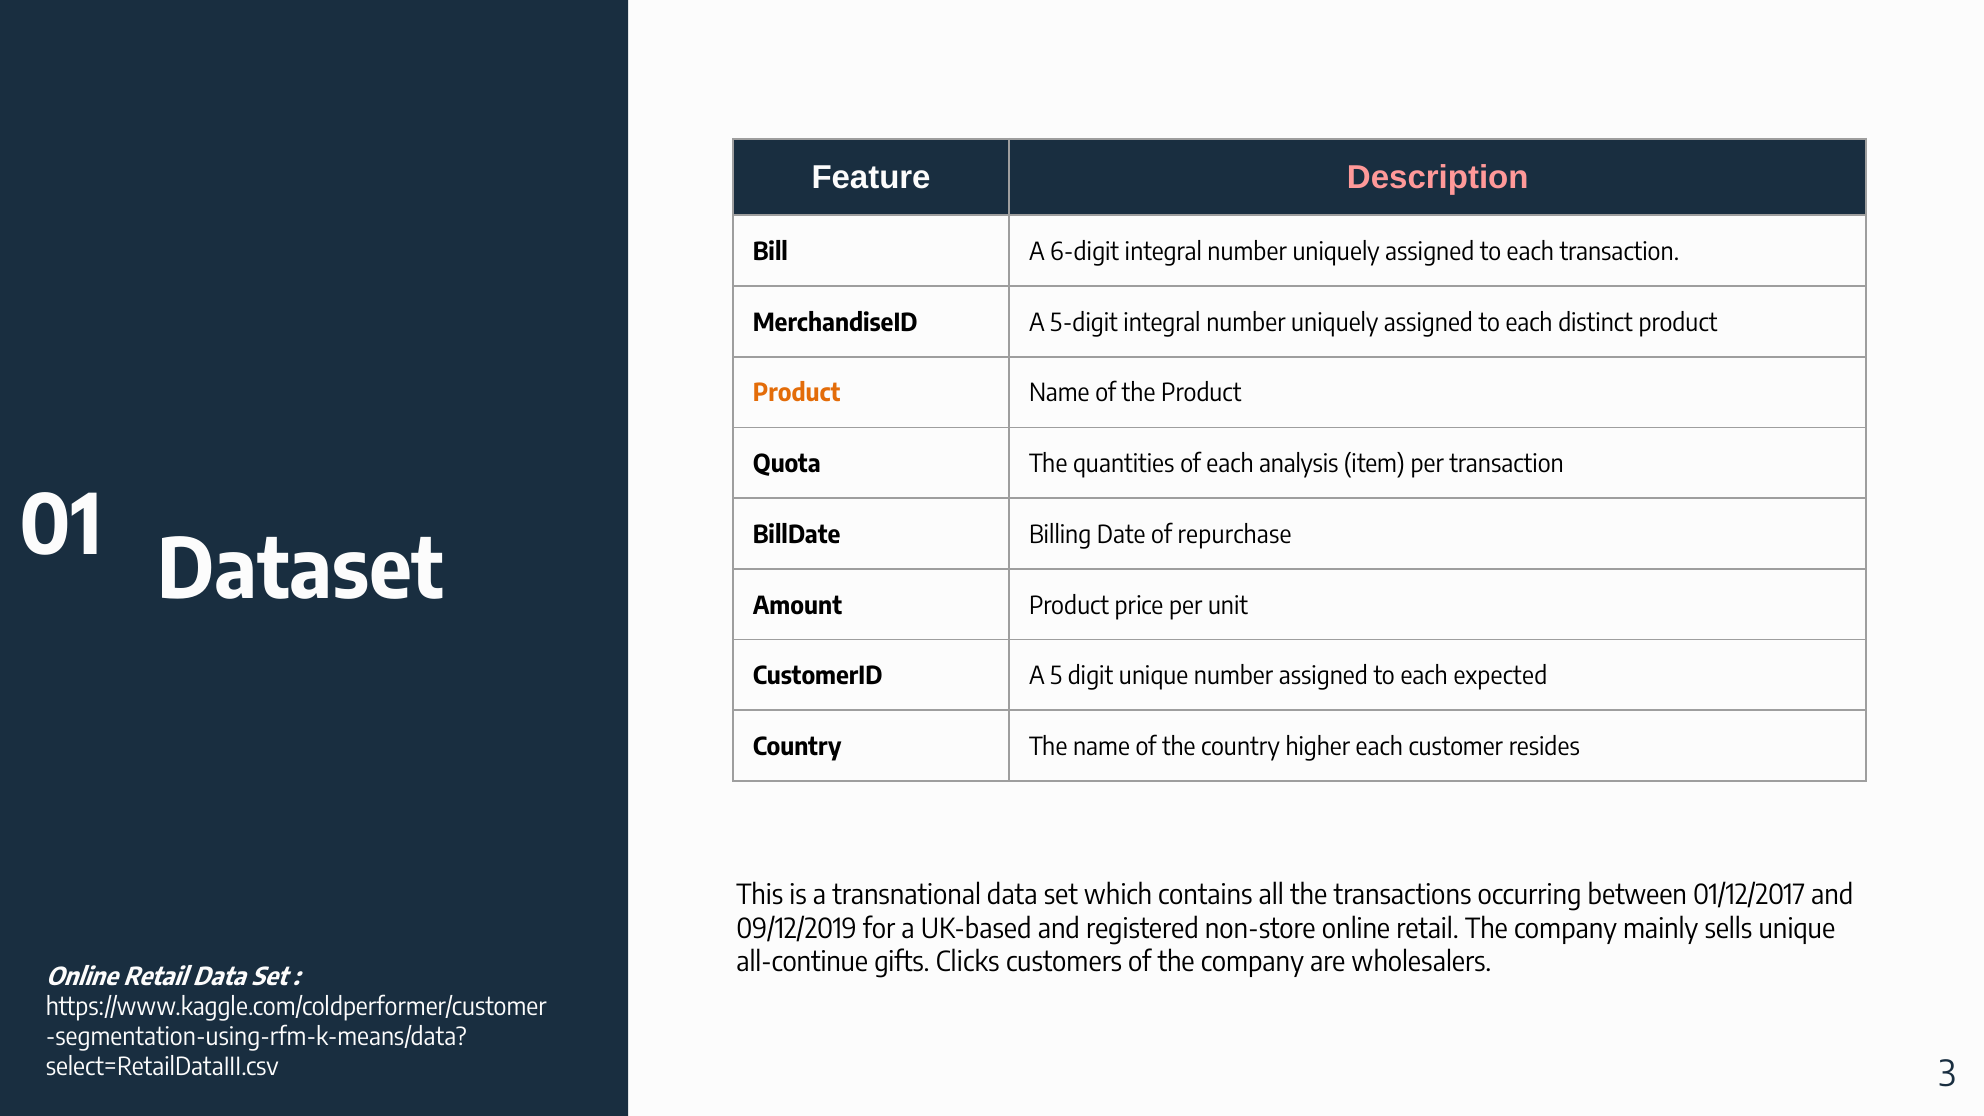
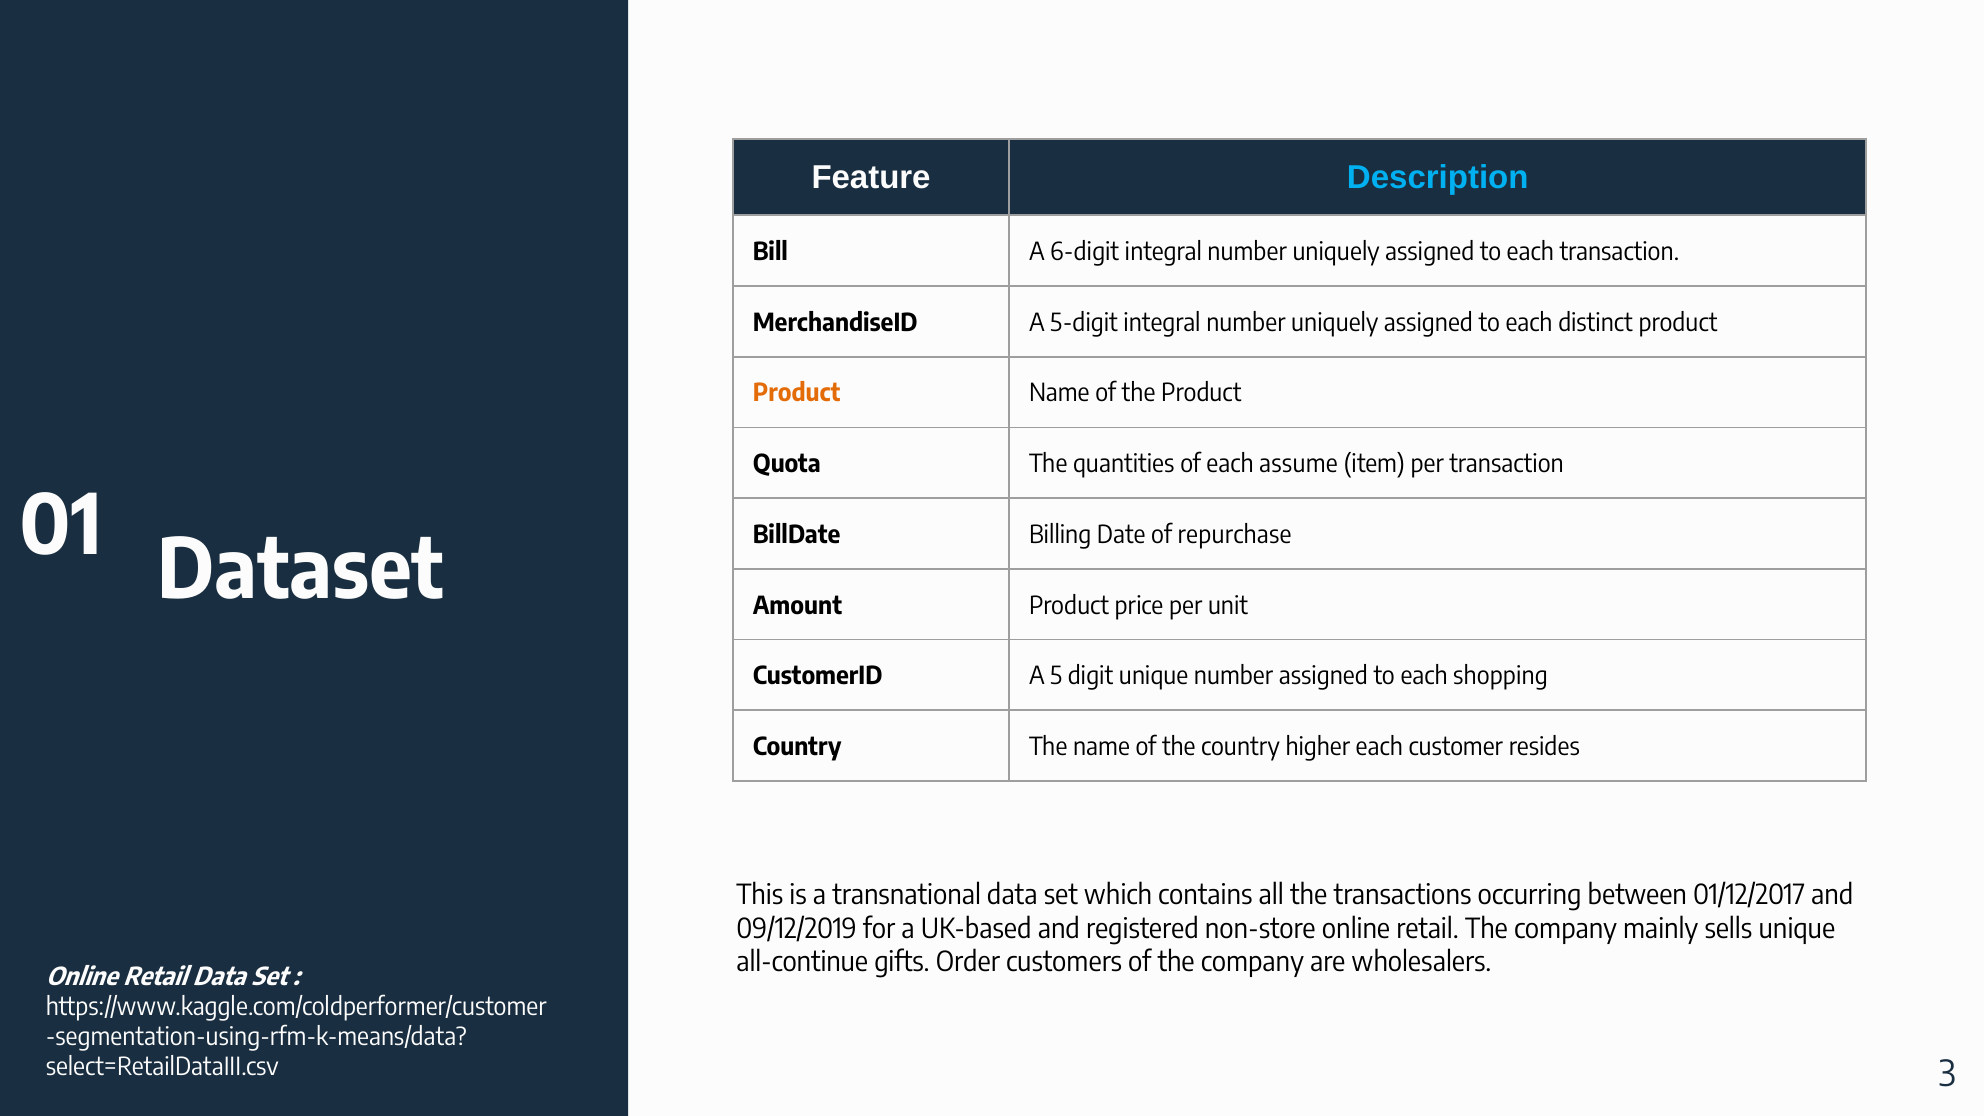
Description colour: pink -> light blue (1438, 178)
analysis: analysis -> assume (1299, 464)
expected: expected -> shopping (1500, 677)
Clicks: Clicks -> Order (968, 962)
